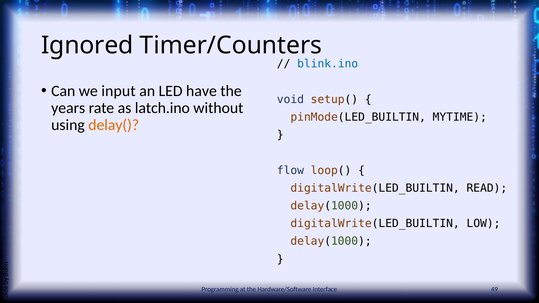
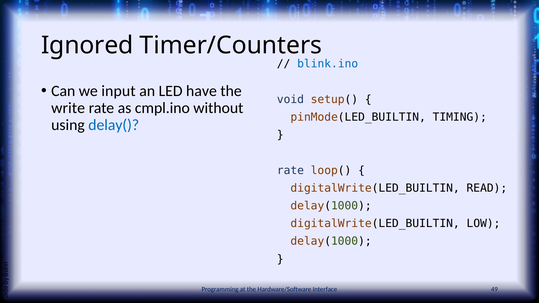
years: years -> write (68, 108)
latch.ino: latch.ino -> cmpl.ino (162, 108)
MYTIME: MYTIME -> TIMING (460, 117)
delay( colour: orange -> blue (114, 125)
flow: flow -> rate (290, 170)
